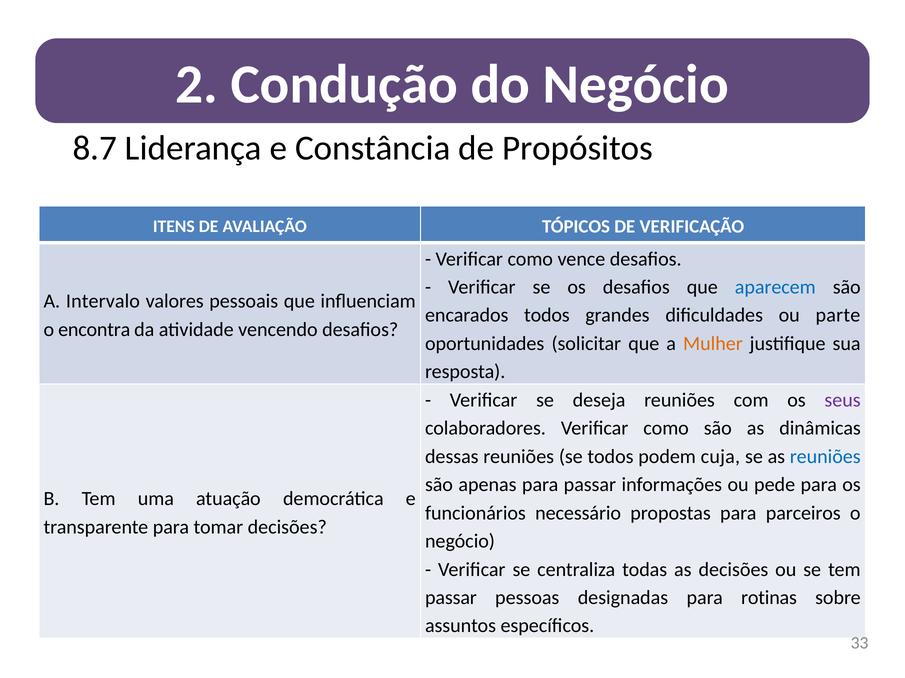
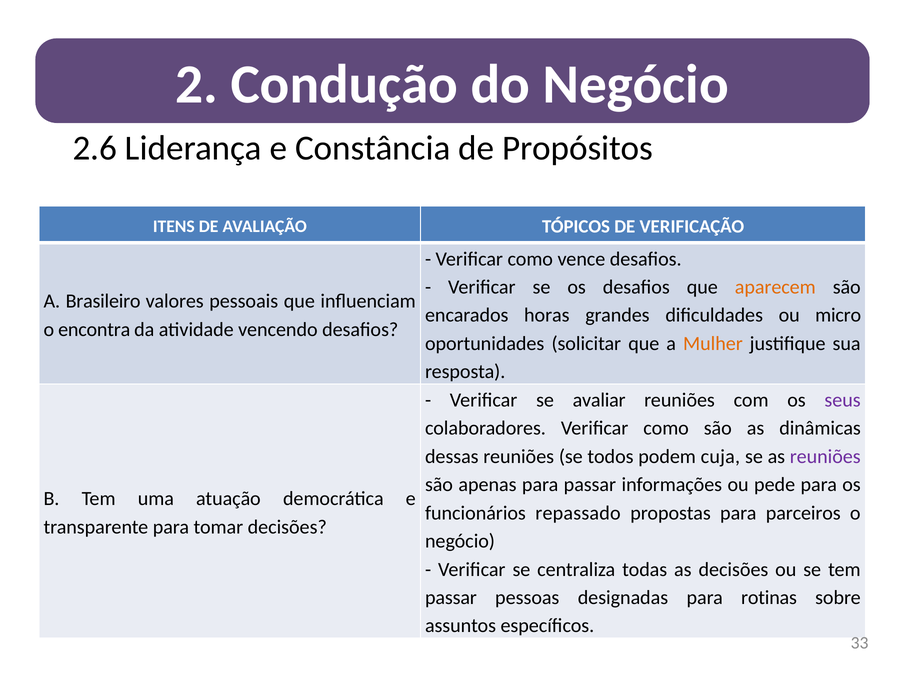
8.7: 8.7 -> 2.6 (95, 148)
aparecem colour: blue -> orange (775, 287)
Intervalo: Intervalo -> Brasileiro (103, 302)
encarados todos: todos -> horas (547, 316)
parte: parte -> micro (838, 316)
deseja: deseja -> avaliar (599, 401)
reuniões colour: blue -> purple (825, 457)
necessário: necessário -> repassado (578, 514)
